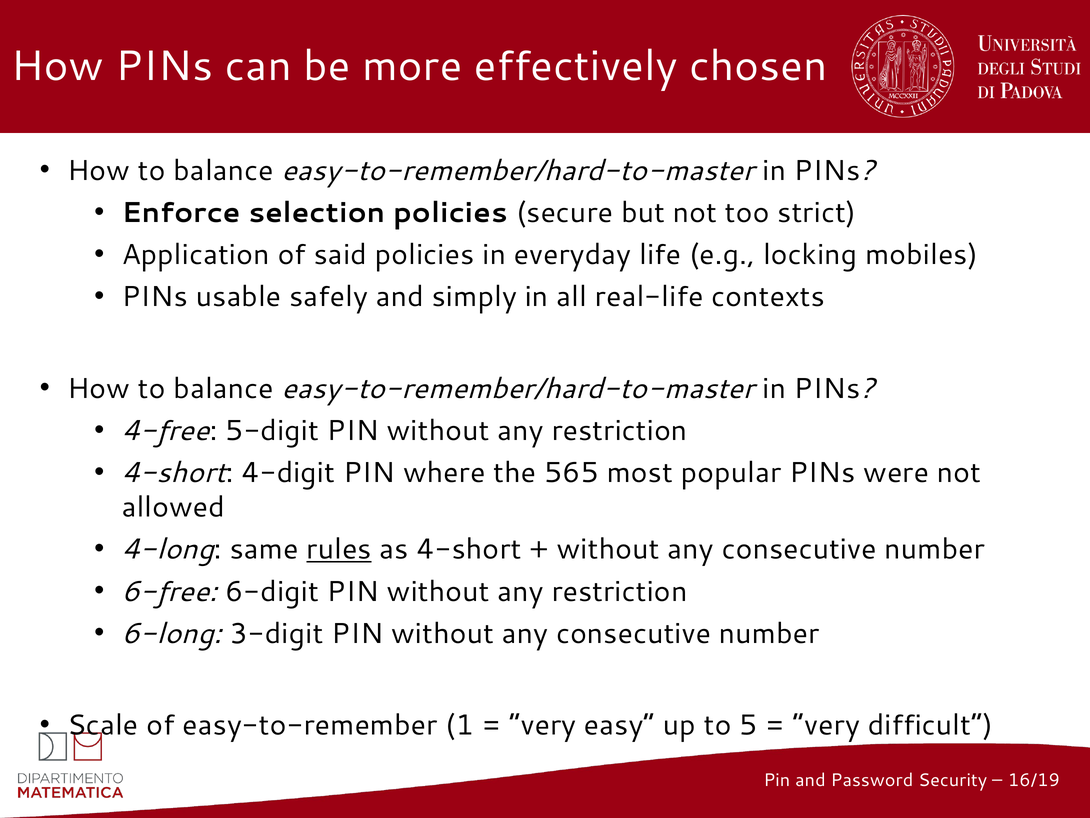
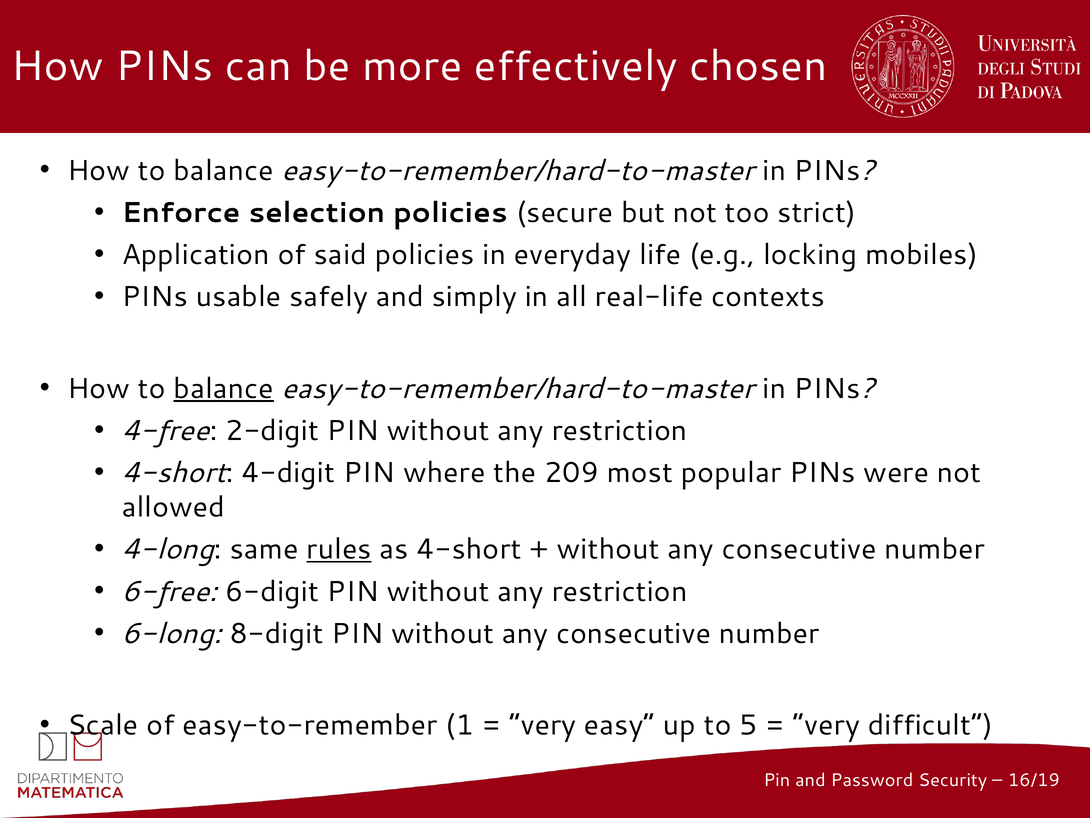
balance underline: none -> present (224, 388)
5-digit: 5-digit -> 2-digit (272, 431)
565: 565 -> 209 (571, 473)
3-digit: 3-digit -> 8-digit (277, 633)
